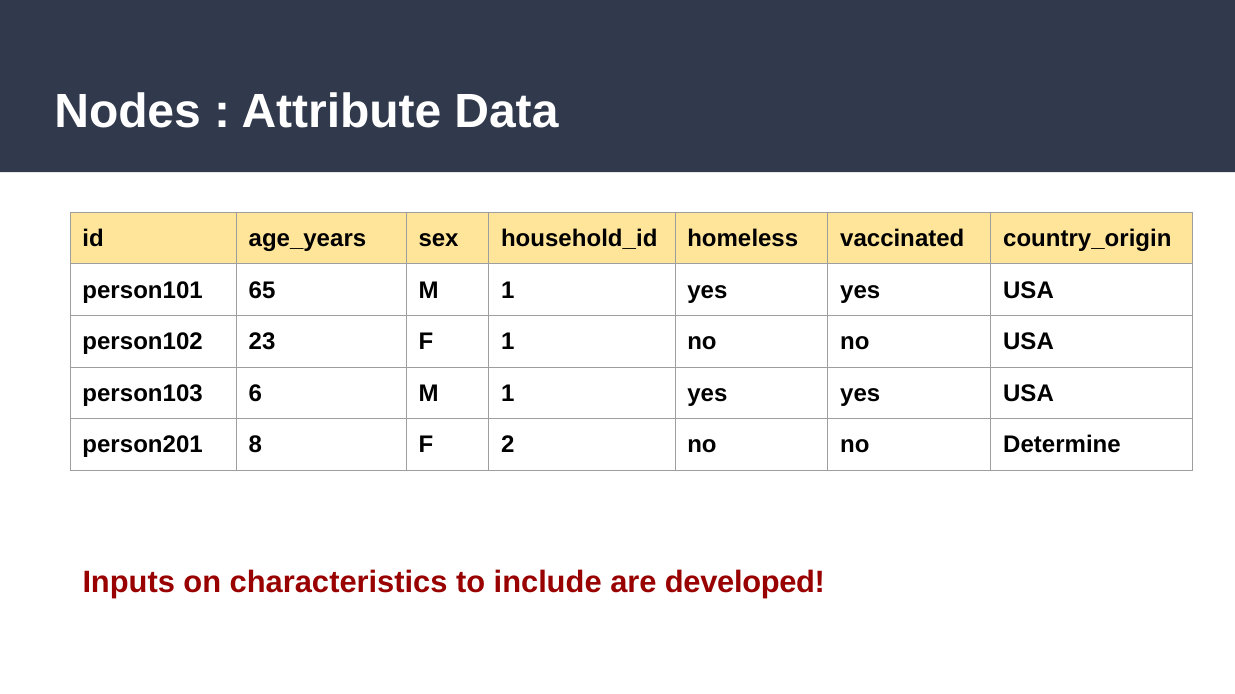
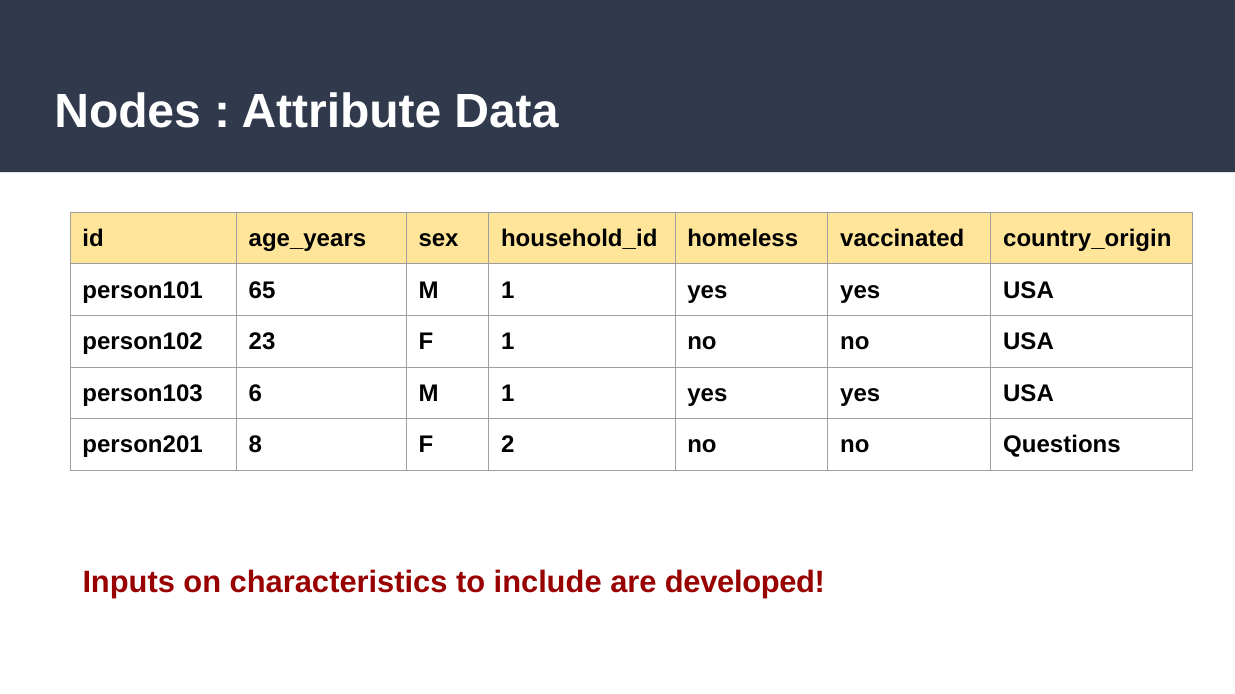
Determine: Determine -> Questions (1062, 445)
